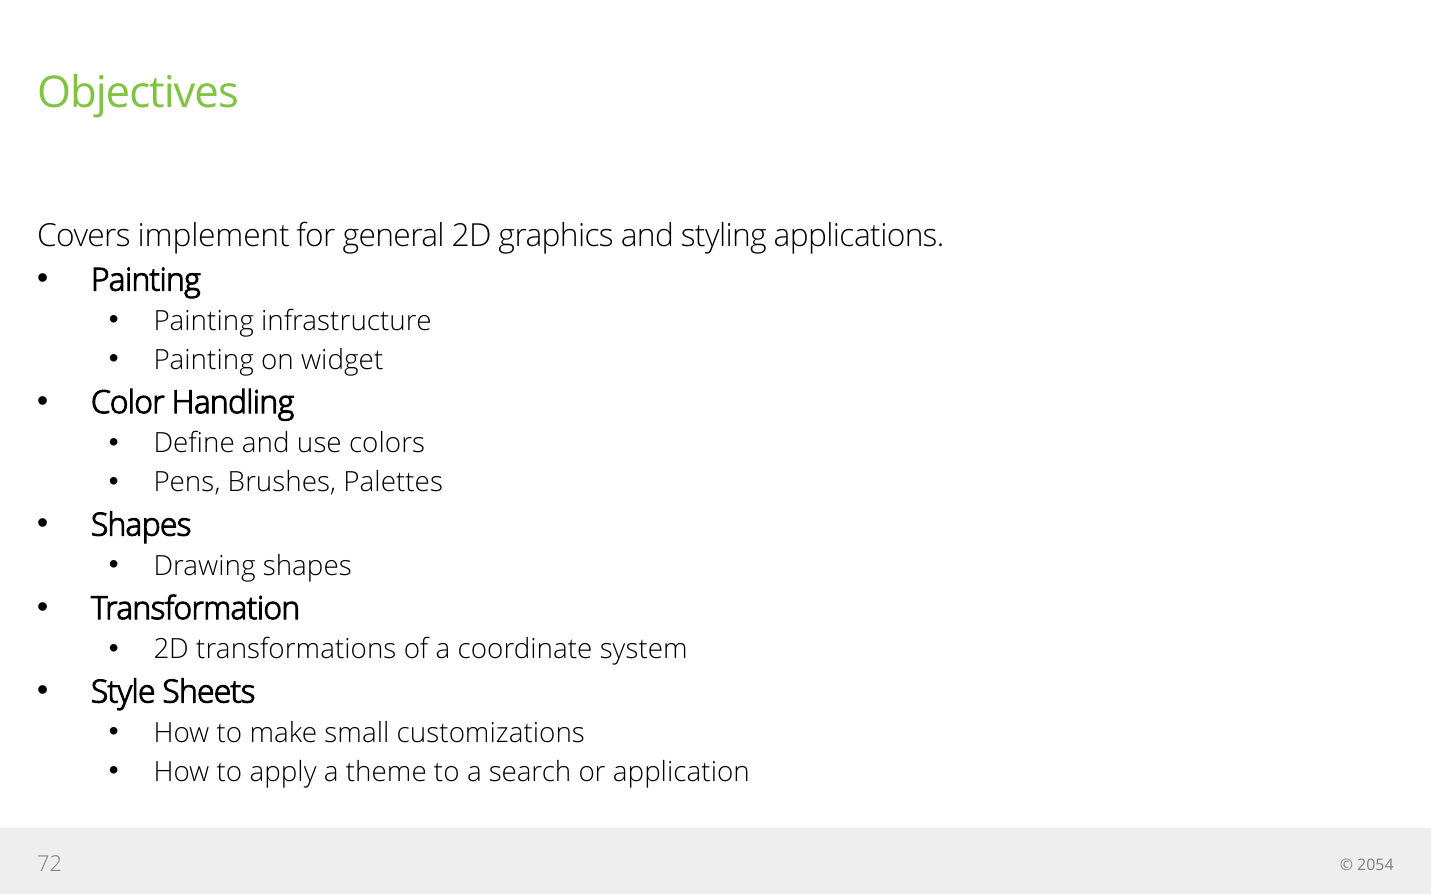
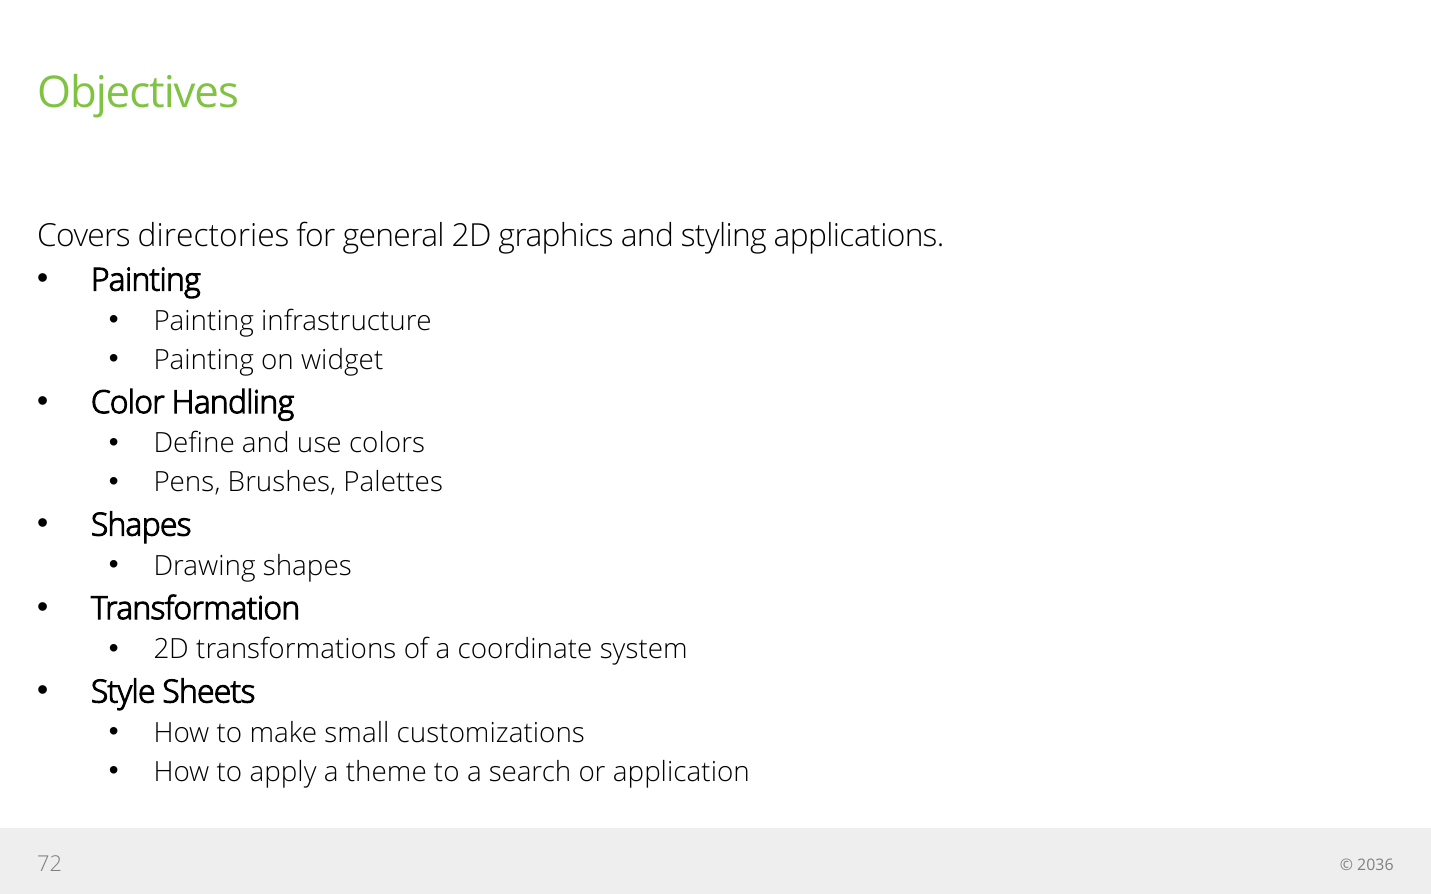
implement: implement -> directories (214, 236)
2054: 2054 -> 2036 (1375, 866)
